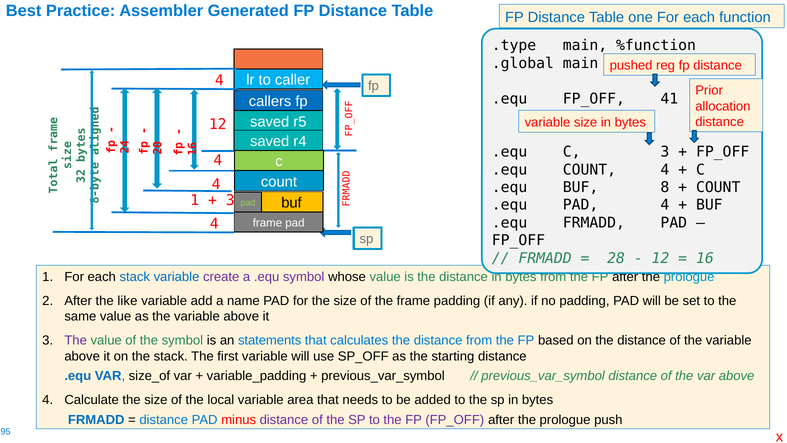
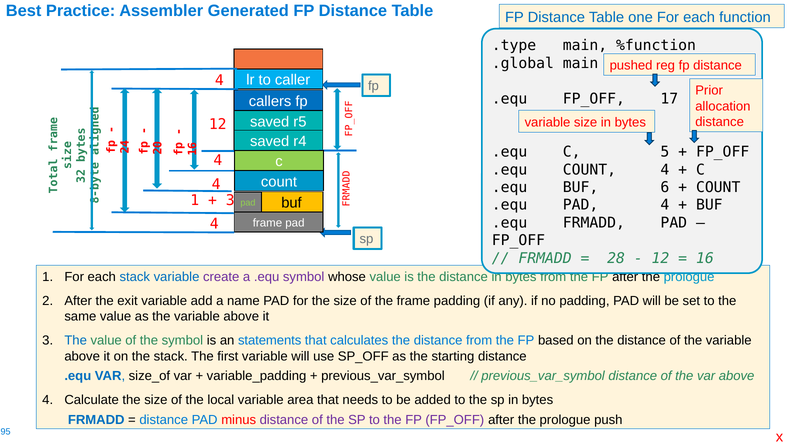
41: 41 -> 17 (669, 99)
C 3: 3 -> 5 (665, 152)
BUF 8: 8 -> 6 (665, 187)
like: like -> exit (128, 301)
The colour: purple -> blue (76, 340)
